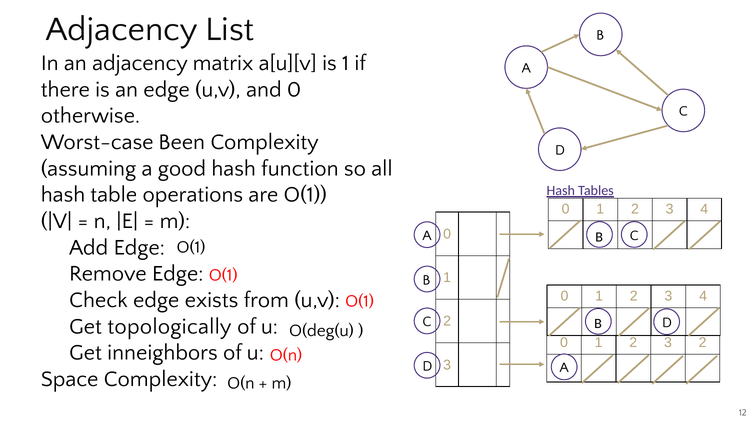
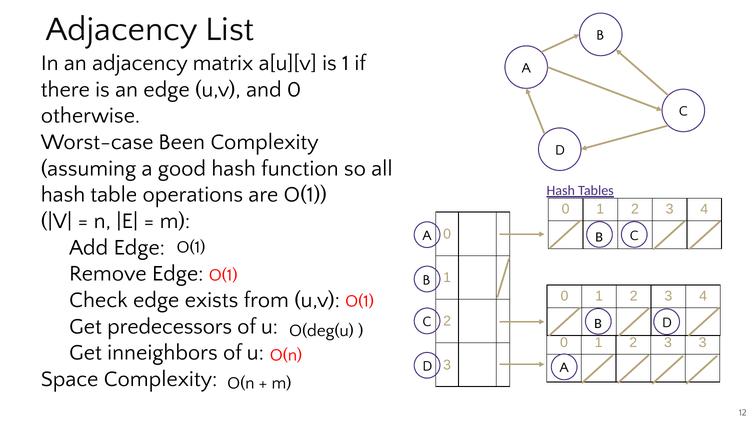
topologically: topologically -> predecessors (170, 326)
3 2: 2 -> 3 (703, 343)
